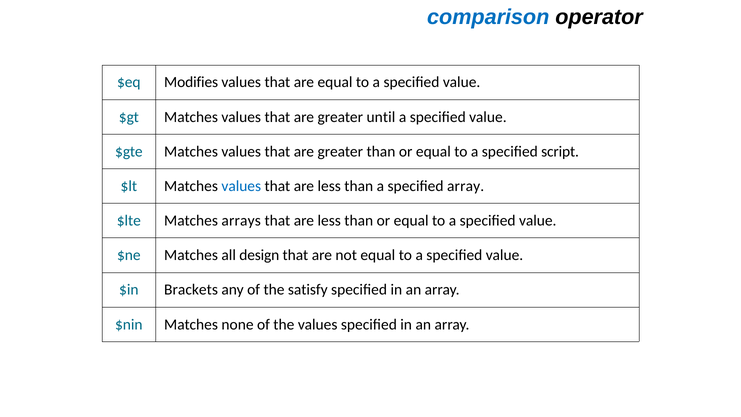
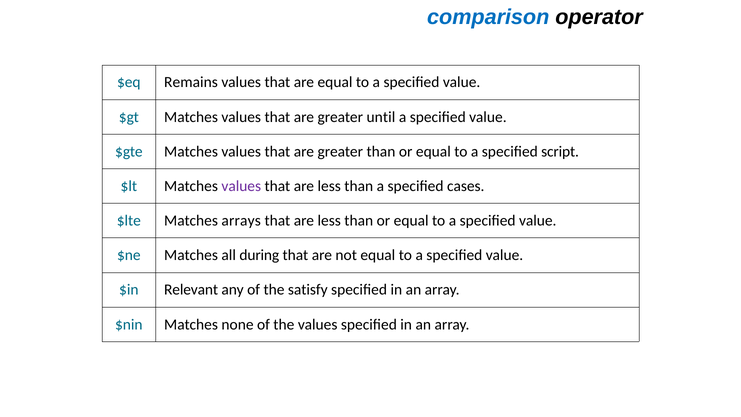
Modifies: Modifies -> Remains (191, 82)
values colour: blue -> purple (241, 186)
specified array: array -> cases (466, 186)
design: design -> during (259, 255)
Brackets: Brackets -> Relevant (191, 290)
